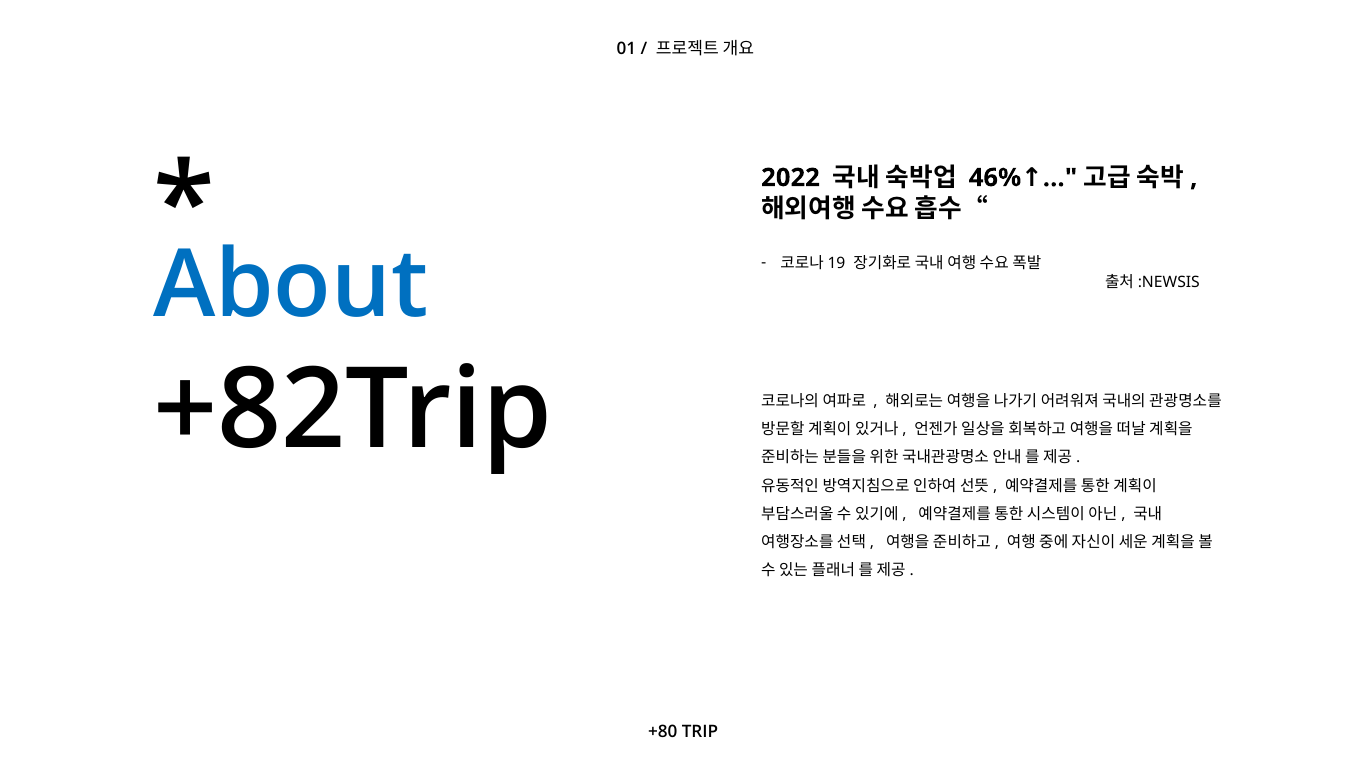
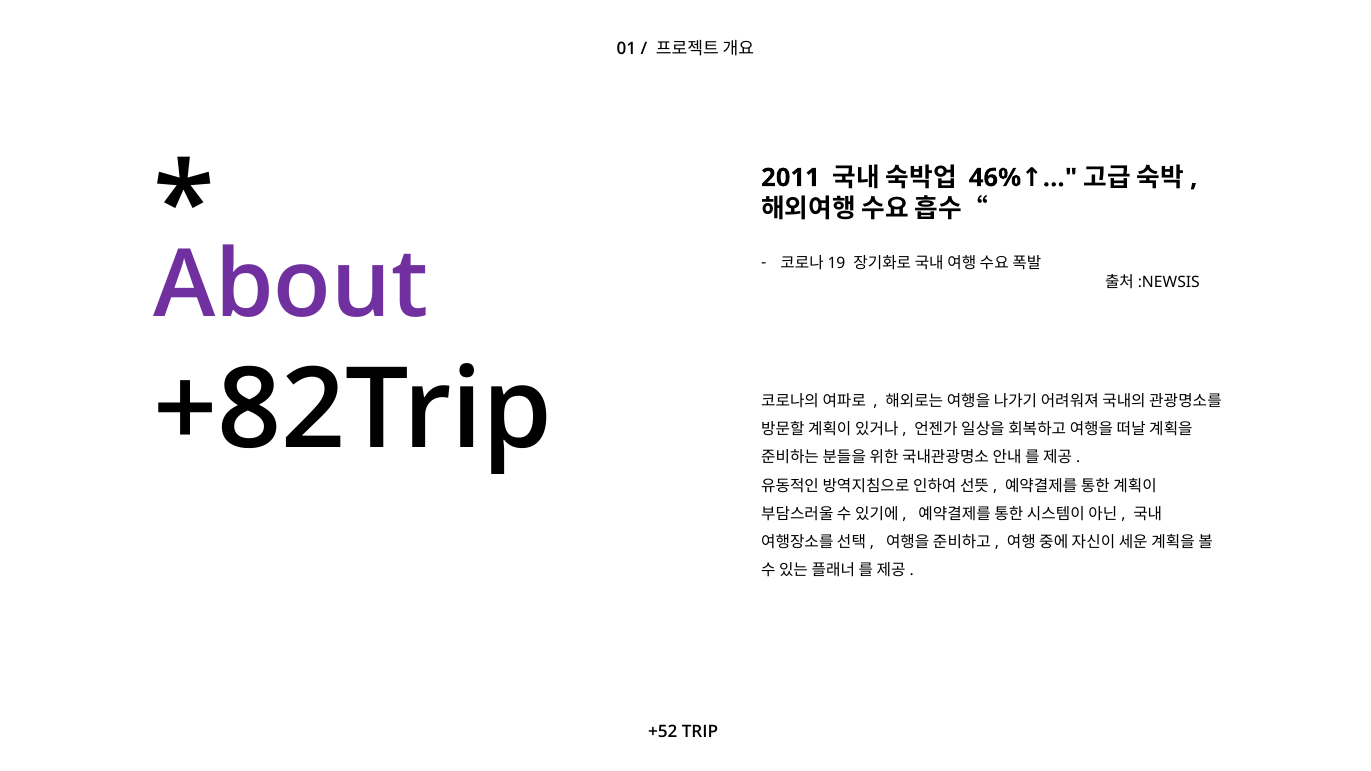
2022: 2022 -> 2011 (790, 178)
About colour: blue -> purple (291, 286)
+80: +80 -> +52 (663, 732)
